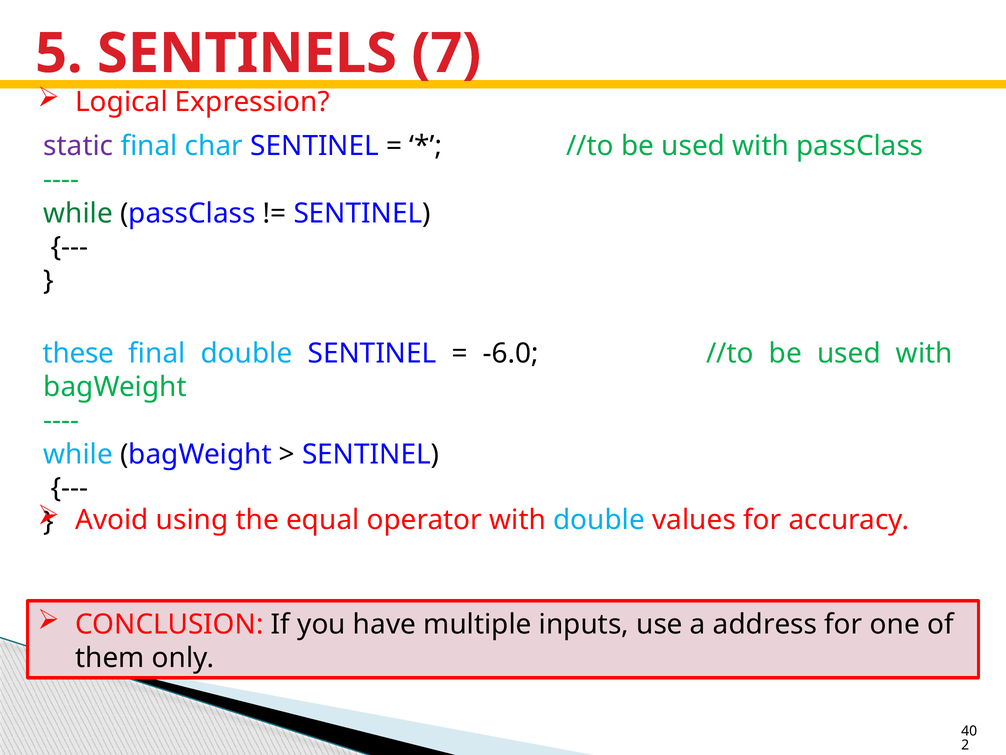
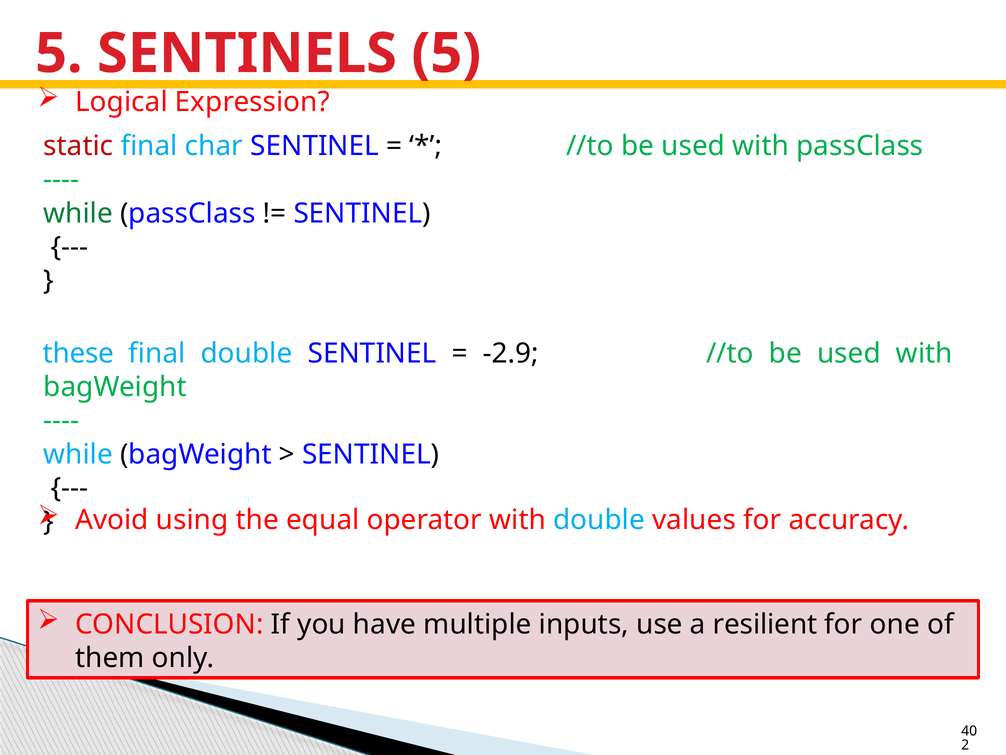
SENTINELS 7: 7 -> 5 (446, 54)
static colour: purple -> red (78, 146)
-6.0: -6.0 -> -2.9 (511, 353)
address: address -> resilient (765, 624)
